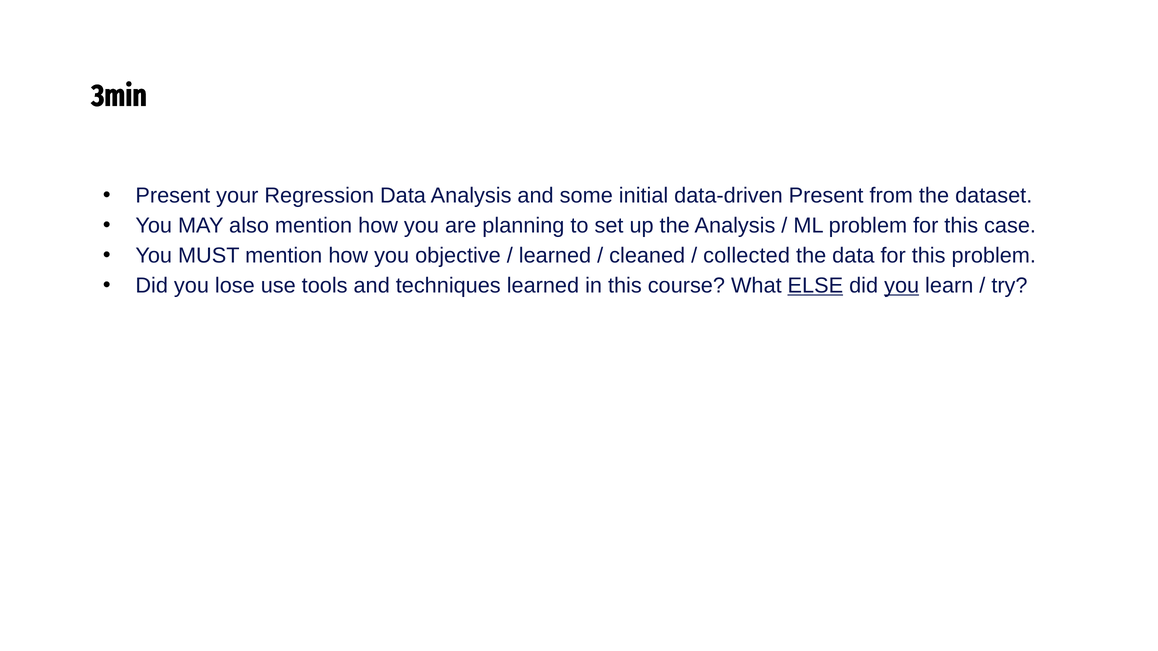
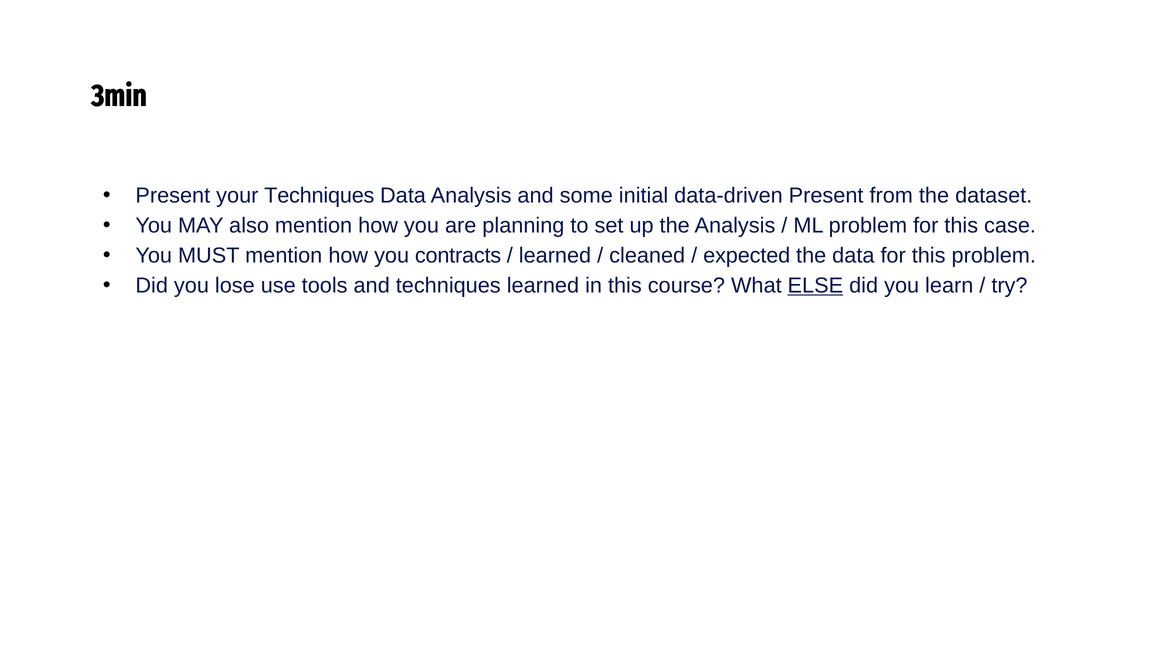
your Regression: Regression -> Techniques (319, 196)
objective: objective -> contracts (458, 256)
collected: collected -> expected (747, 256)
you underline: present -> none (902, 286)
